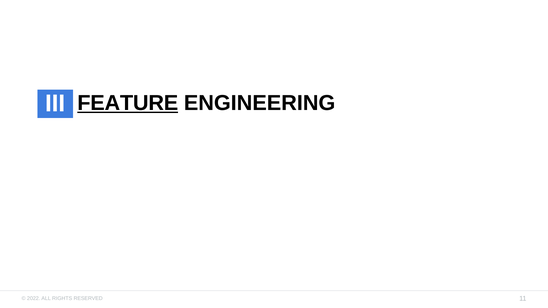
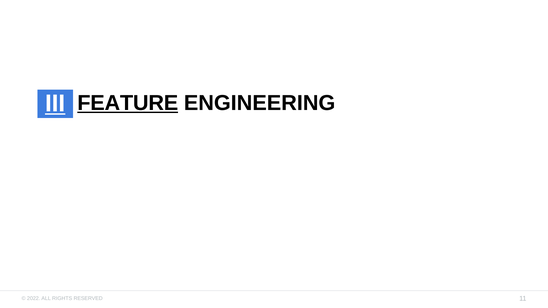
III underline: none -> present (55, 104)
